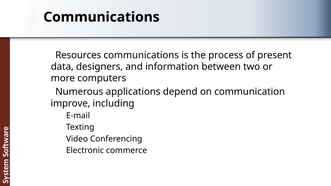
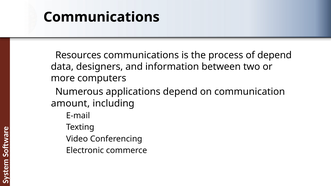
of present: present -> depend (275, 55)
improve: improve -> amount (70, 103)
